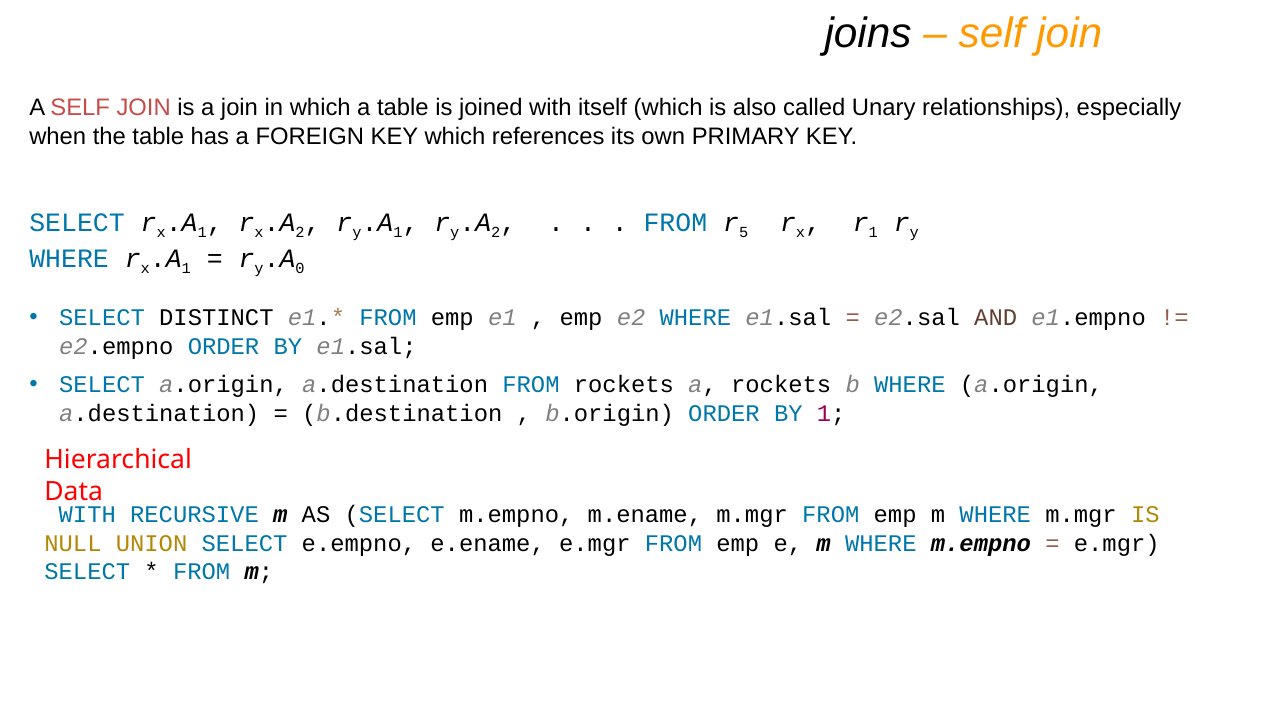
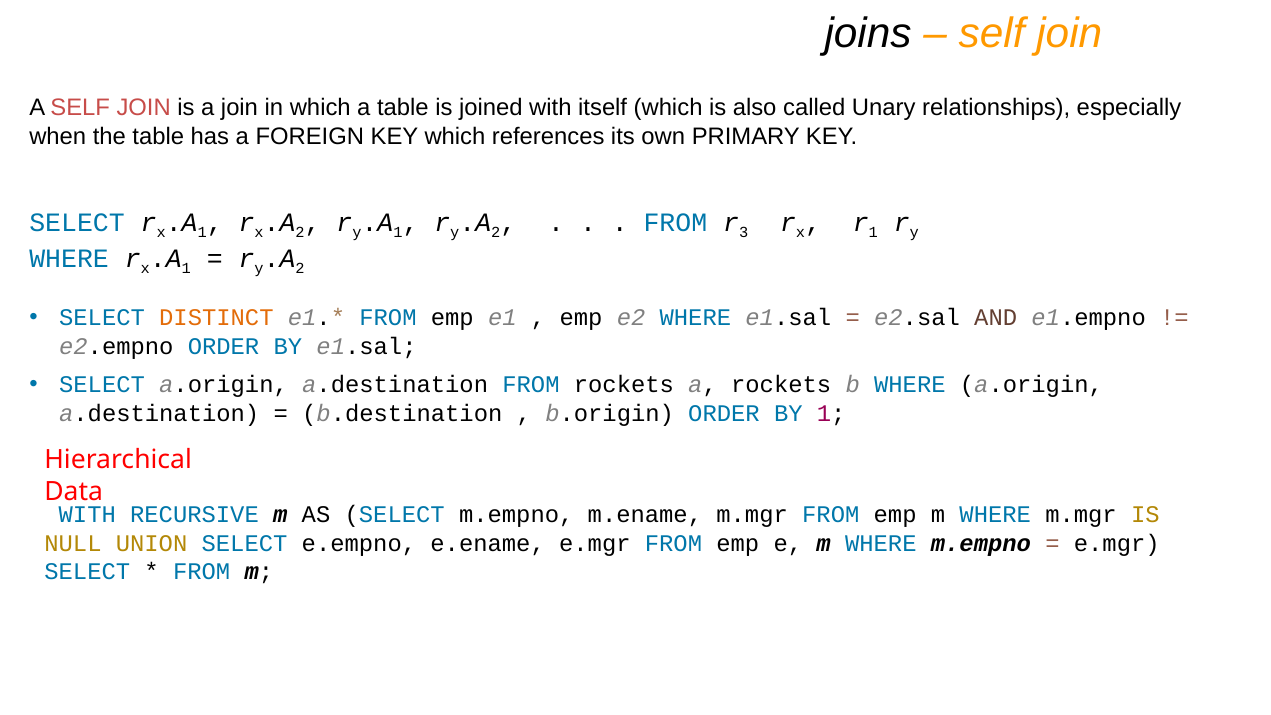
5: 5 -> 3 (744, 233)
0: 0 -> 2 (300, 269)
DISTINCT colour: black -> orange (216, 318)
